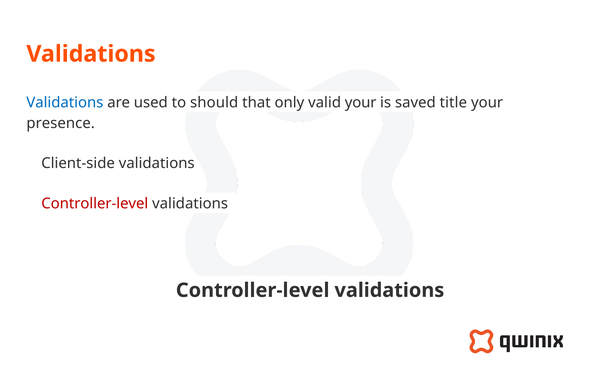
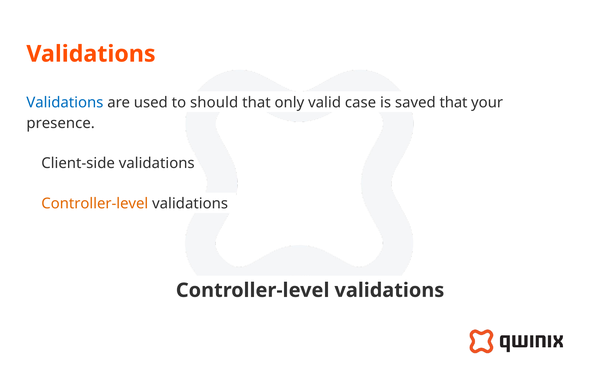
valid your: your -> case (361, 102)
saved title: title -> that (453, 102)
Controller-level colour: red -> orange (95, 203)
